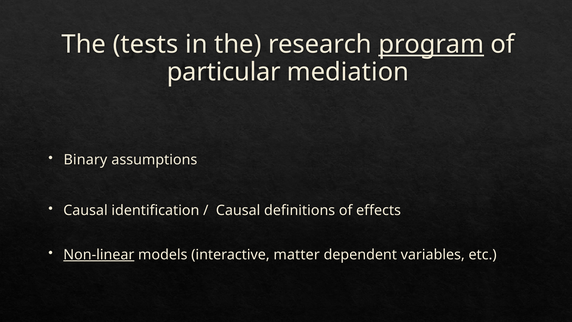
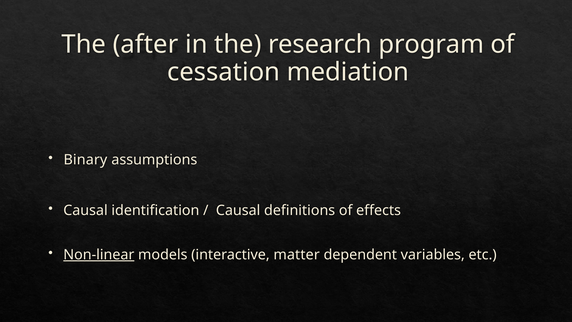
tests: tests -> after (146, 44)
program underline: present -> none (431, 44)
particular: particular -> cessation (224, 72)
